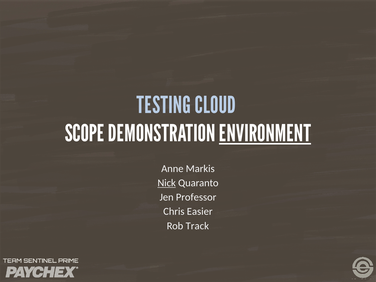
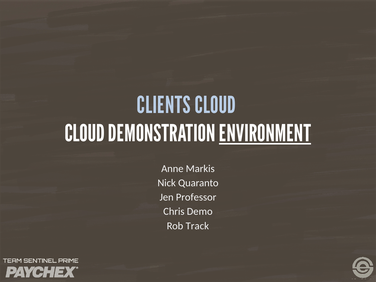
TESTING: TESTING -> CLIENTS (164, 105)
SCOPE: SCOPE -> CLOUD (85, 134)
Nick underline: present -> none (167, 183)
Easier: Easier -> Demo (200, 212)
